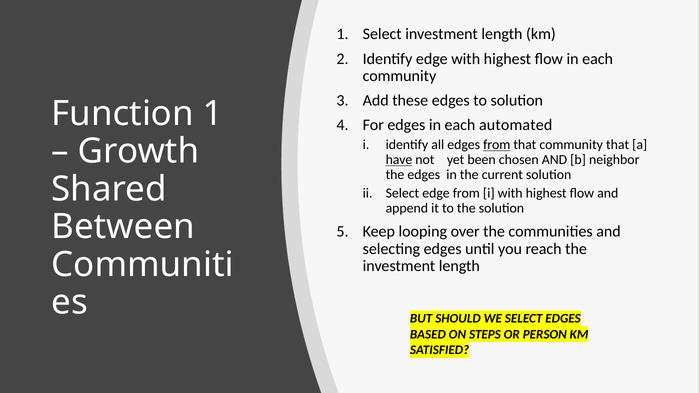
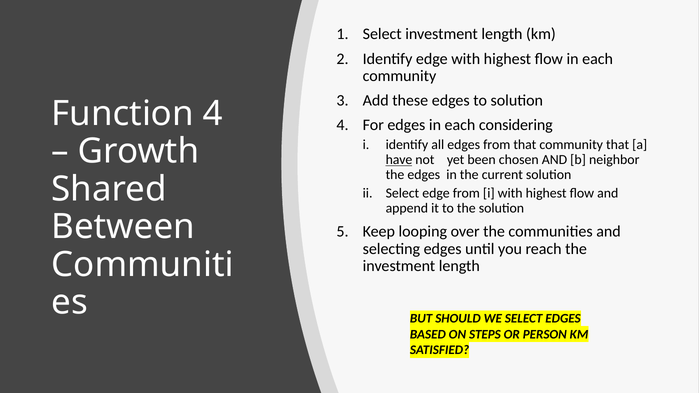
Function 1: 1 -> 4 (213, 114)
automated: automated -> considering (516, 125)
from underline: present -> none (497, 145)
